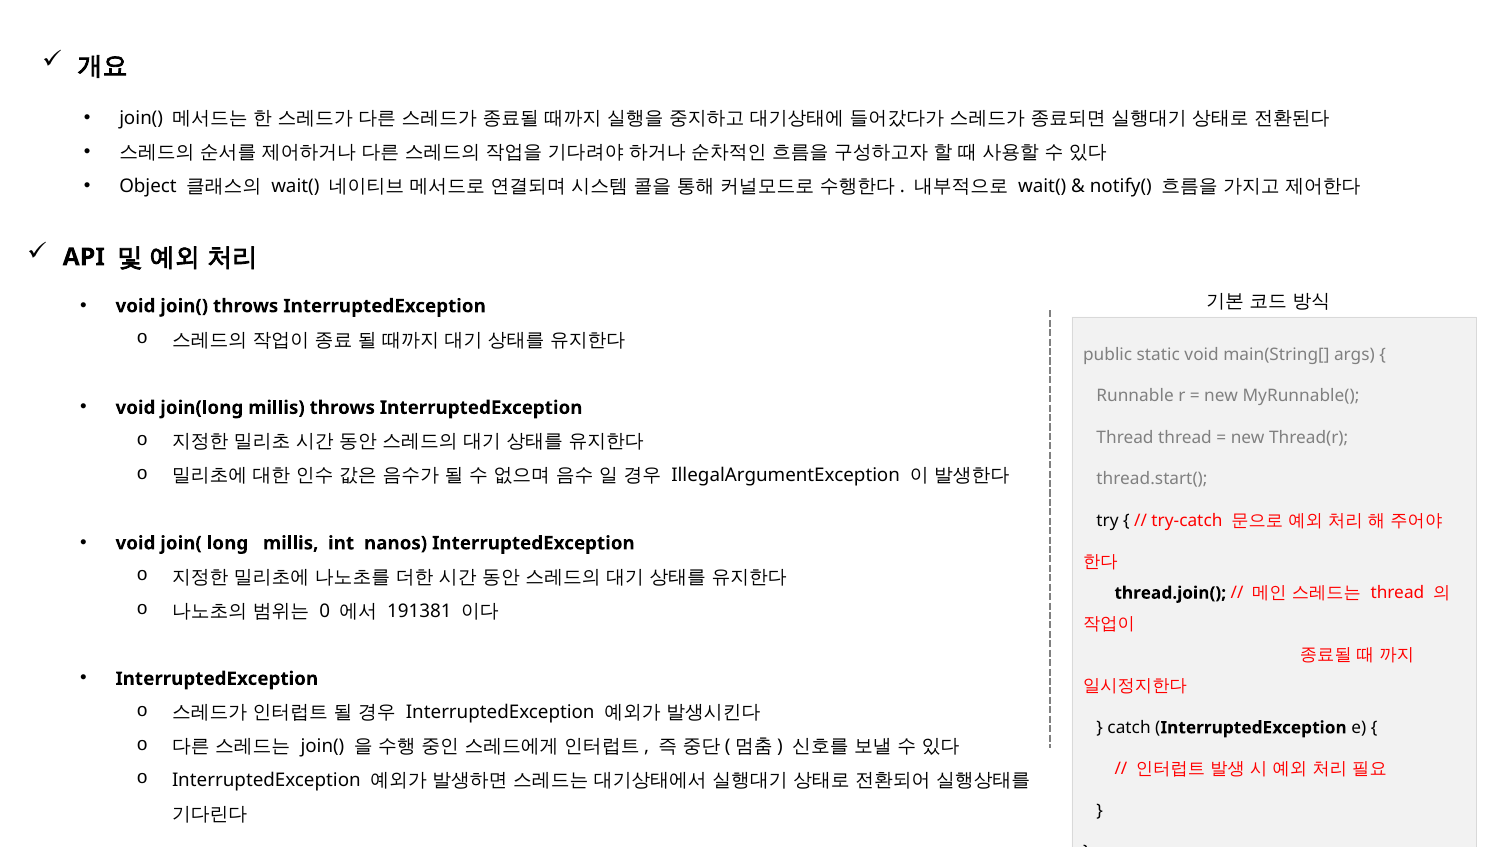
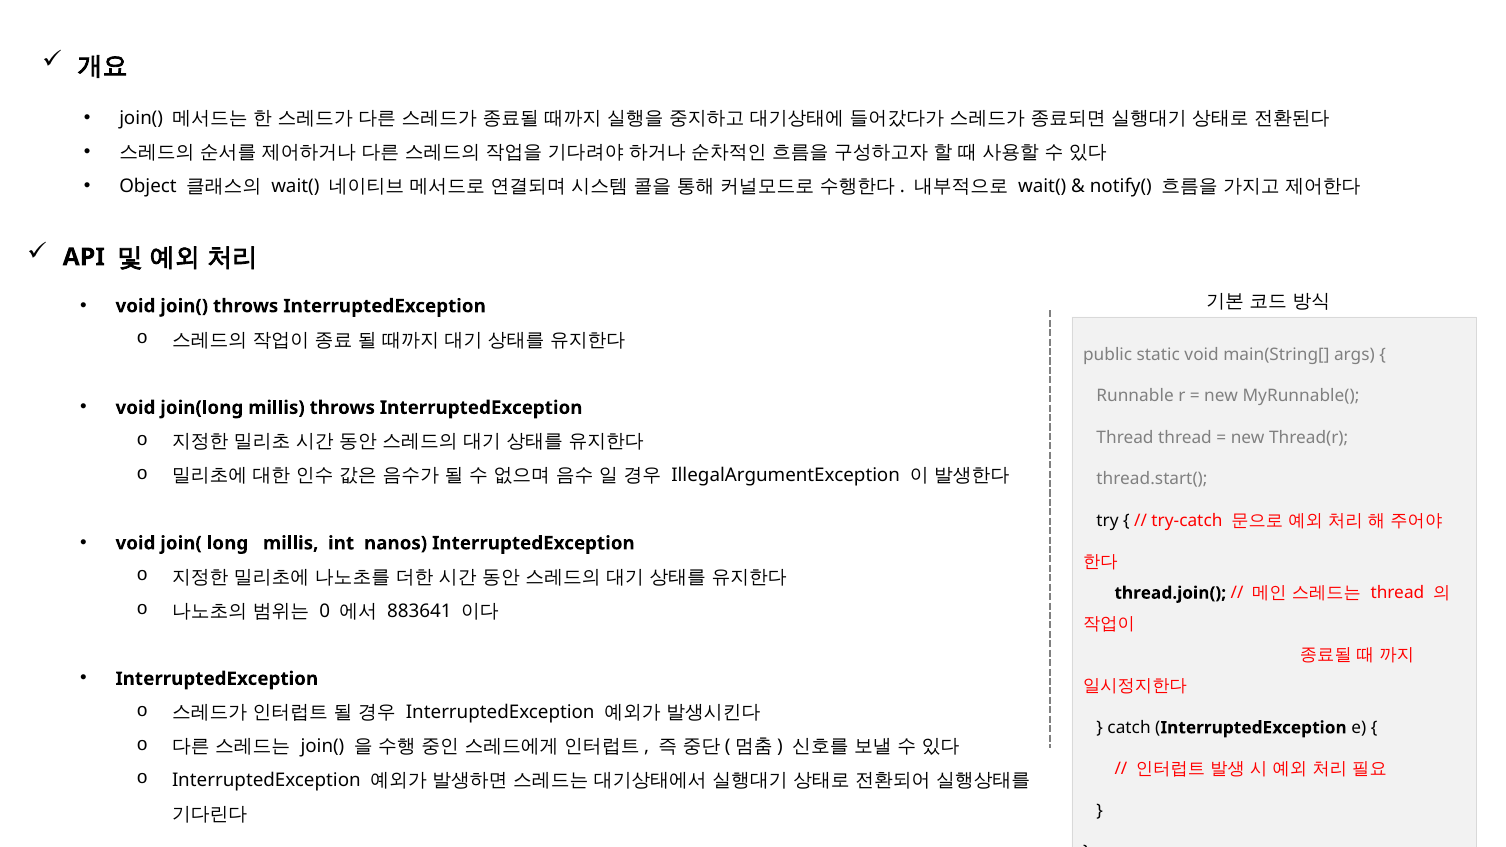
191381: 191381 -> 883641 (419, 611)
